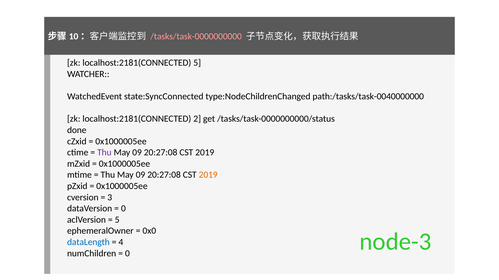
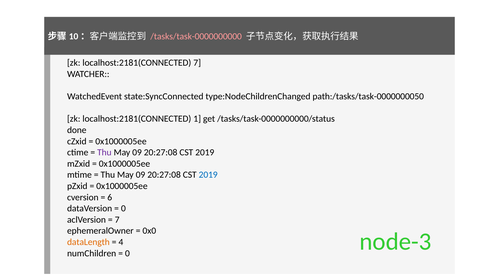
localhost:2181(CONNECTED 5: 5 -> 7 (197, 63)
path:/tasks/task-0040000000: path:/tasks/task-0040000000 -> path:/tasks/task-0000000050 (368, 97)
2: 2 -> 1 (197, 119)
2019 colour: orange -> blue (208, 175)
3: 3 -> 6 (110, 198)
5: 5 -> 7 (117, 220)
dataLength colour: blue -> orange (88, 243)
